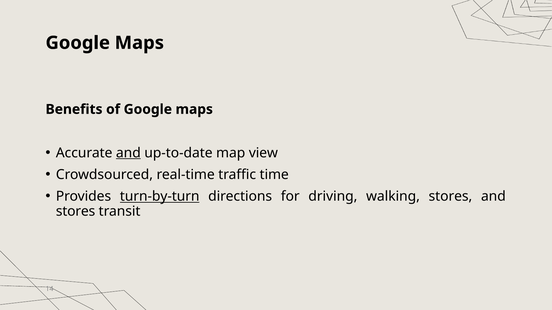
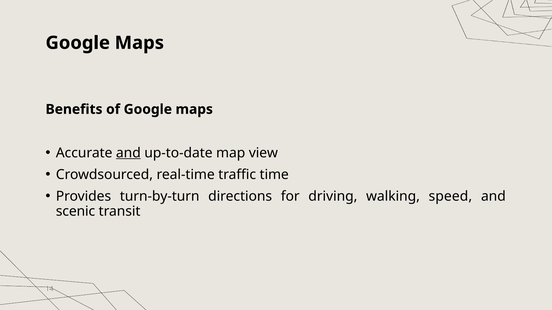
turn-by-turn underline: present -> none (160, 197)
walking stores: stores -> speed (450, 197)
stores: stores -> scenic (76, 212)
